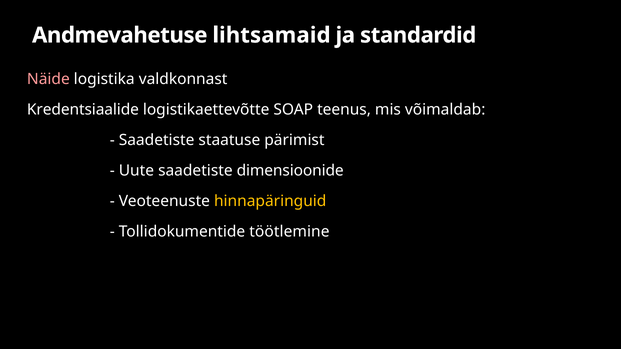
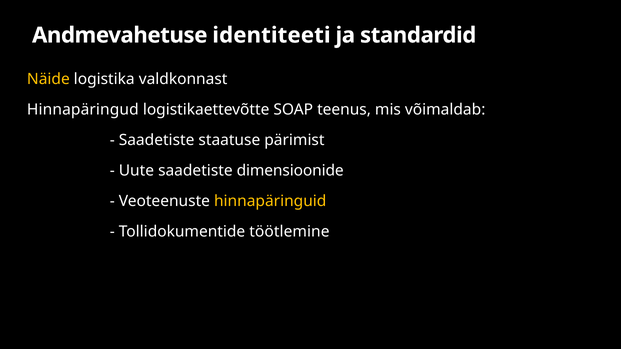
lihtsamaid: lihtsamaid -> identiteeti (271, 35)
Näide colour: pink -> yellow (48, 79)
Kredentsiaalide: Kredentsiaalide -> Hinnapäringud (83, 110)
